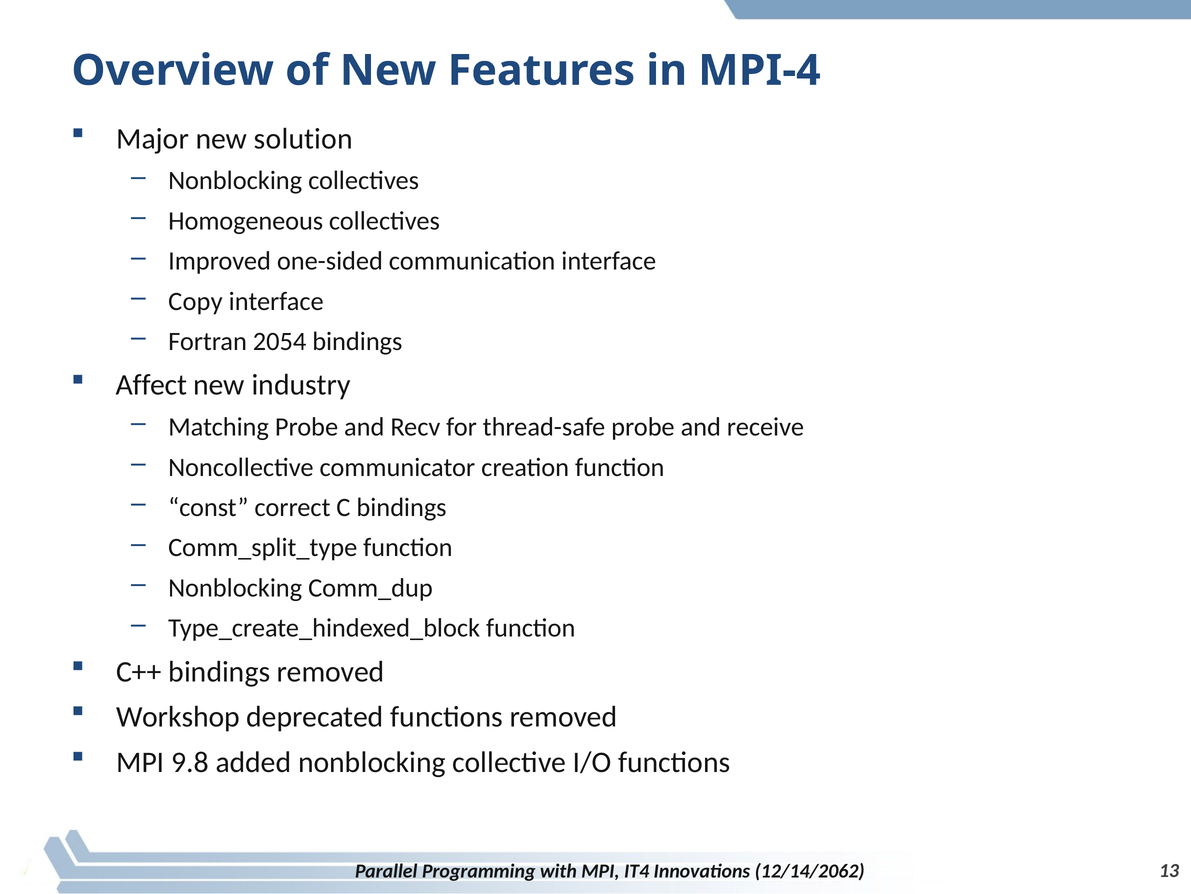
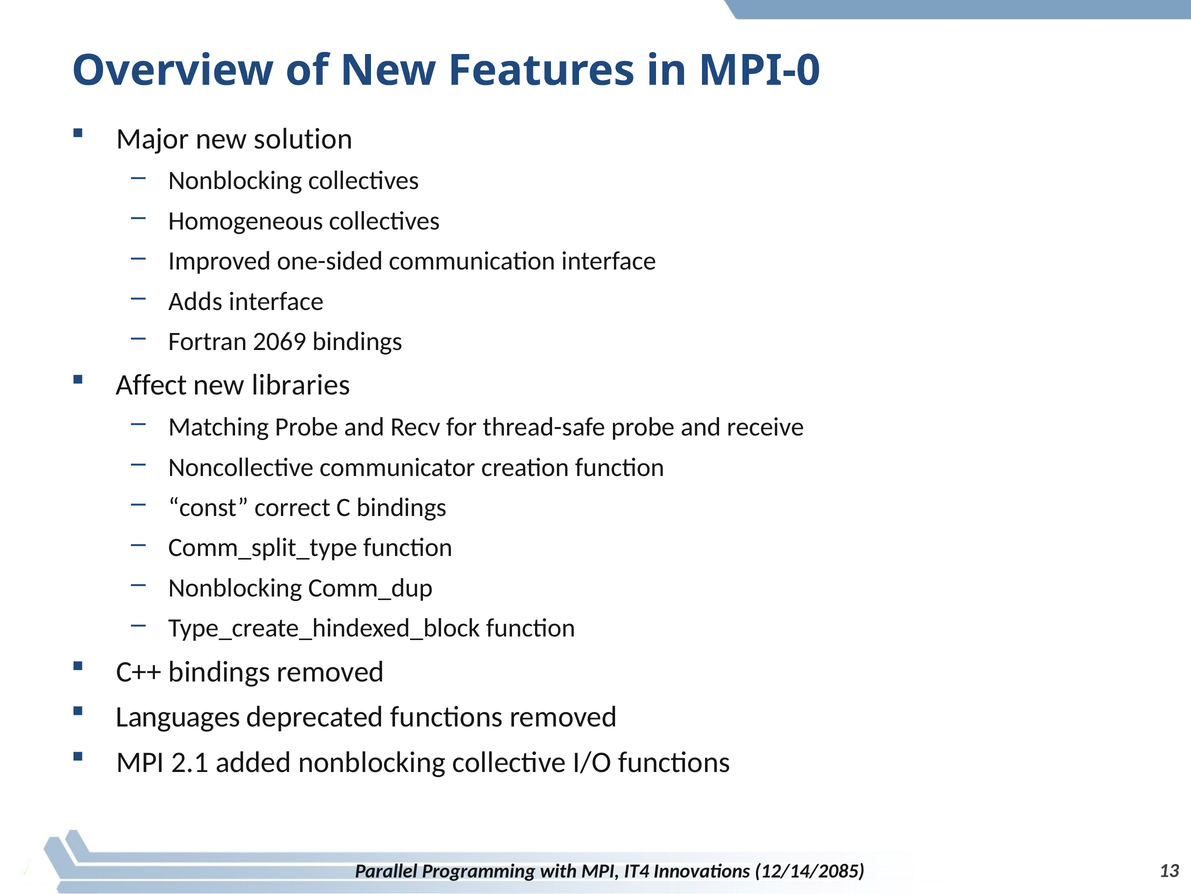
MPI-4: MPI-4 -> MPI-0 (759, 71)
Copy: Copy -> Adds (195, 301)
2054: 2054 -> 2069 (280, 341)
industry: industry -> libraries (301, 385)
Workshop: Workshop -> Languages (178, 716)
9.8: 9.8 -> 2.1 (190, 762)
12/14/2062: 12/14/2062 -> 12/14/2085 (810, 871)
